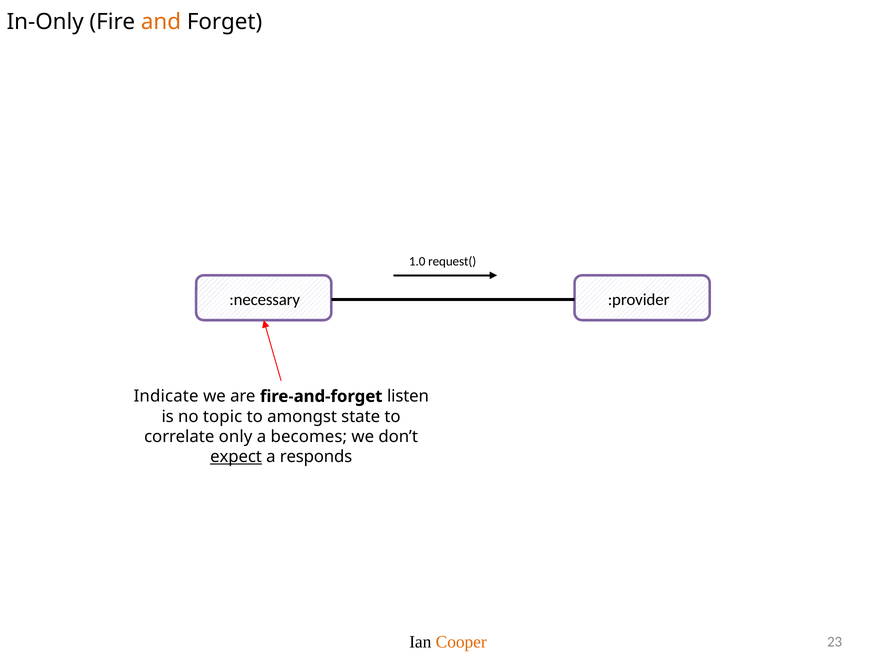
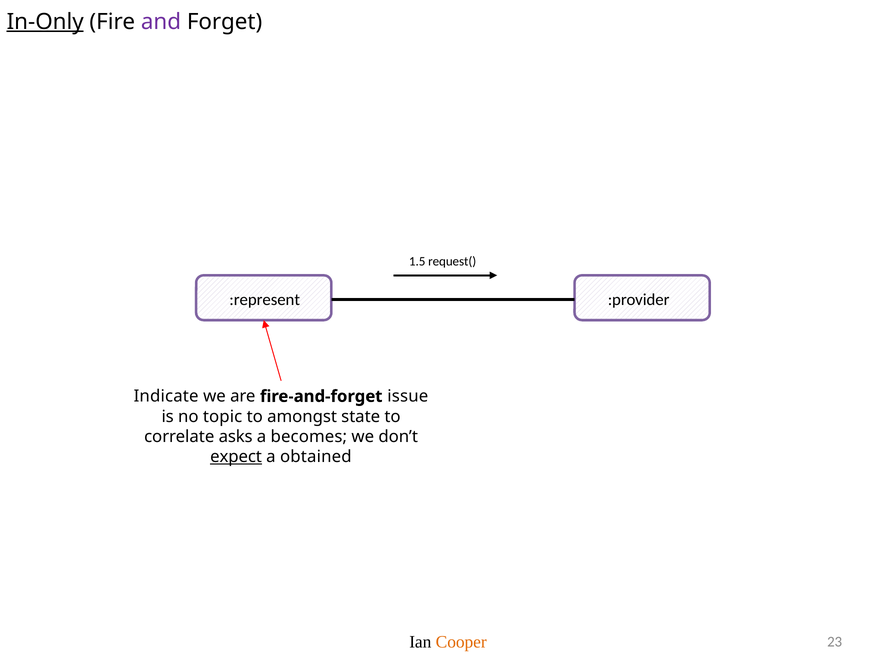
In-Only underline: none -> present (45, 22)
and colour: orange -> purple (161, 22)
1.0: 1.0 -> 1.5 (417, 261)
:necessary: :necessary -> :represent (265, 300)
listen: listen -> issue (408, 396)
only: only -> asks (236, 437)
responds: responds -> obtained (316, 457)
